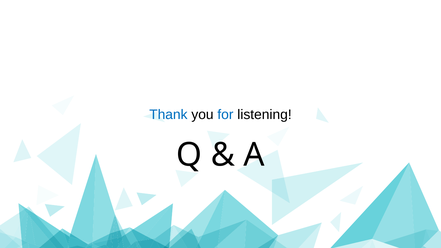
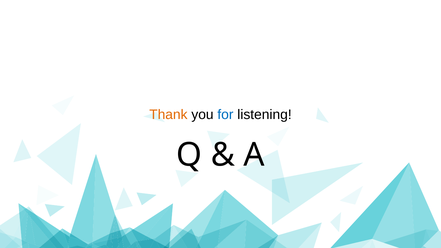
Thank colour: blue -> orange (168, 115)
